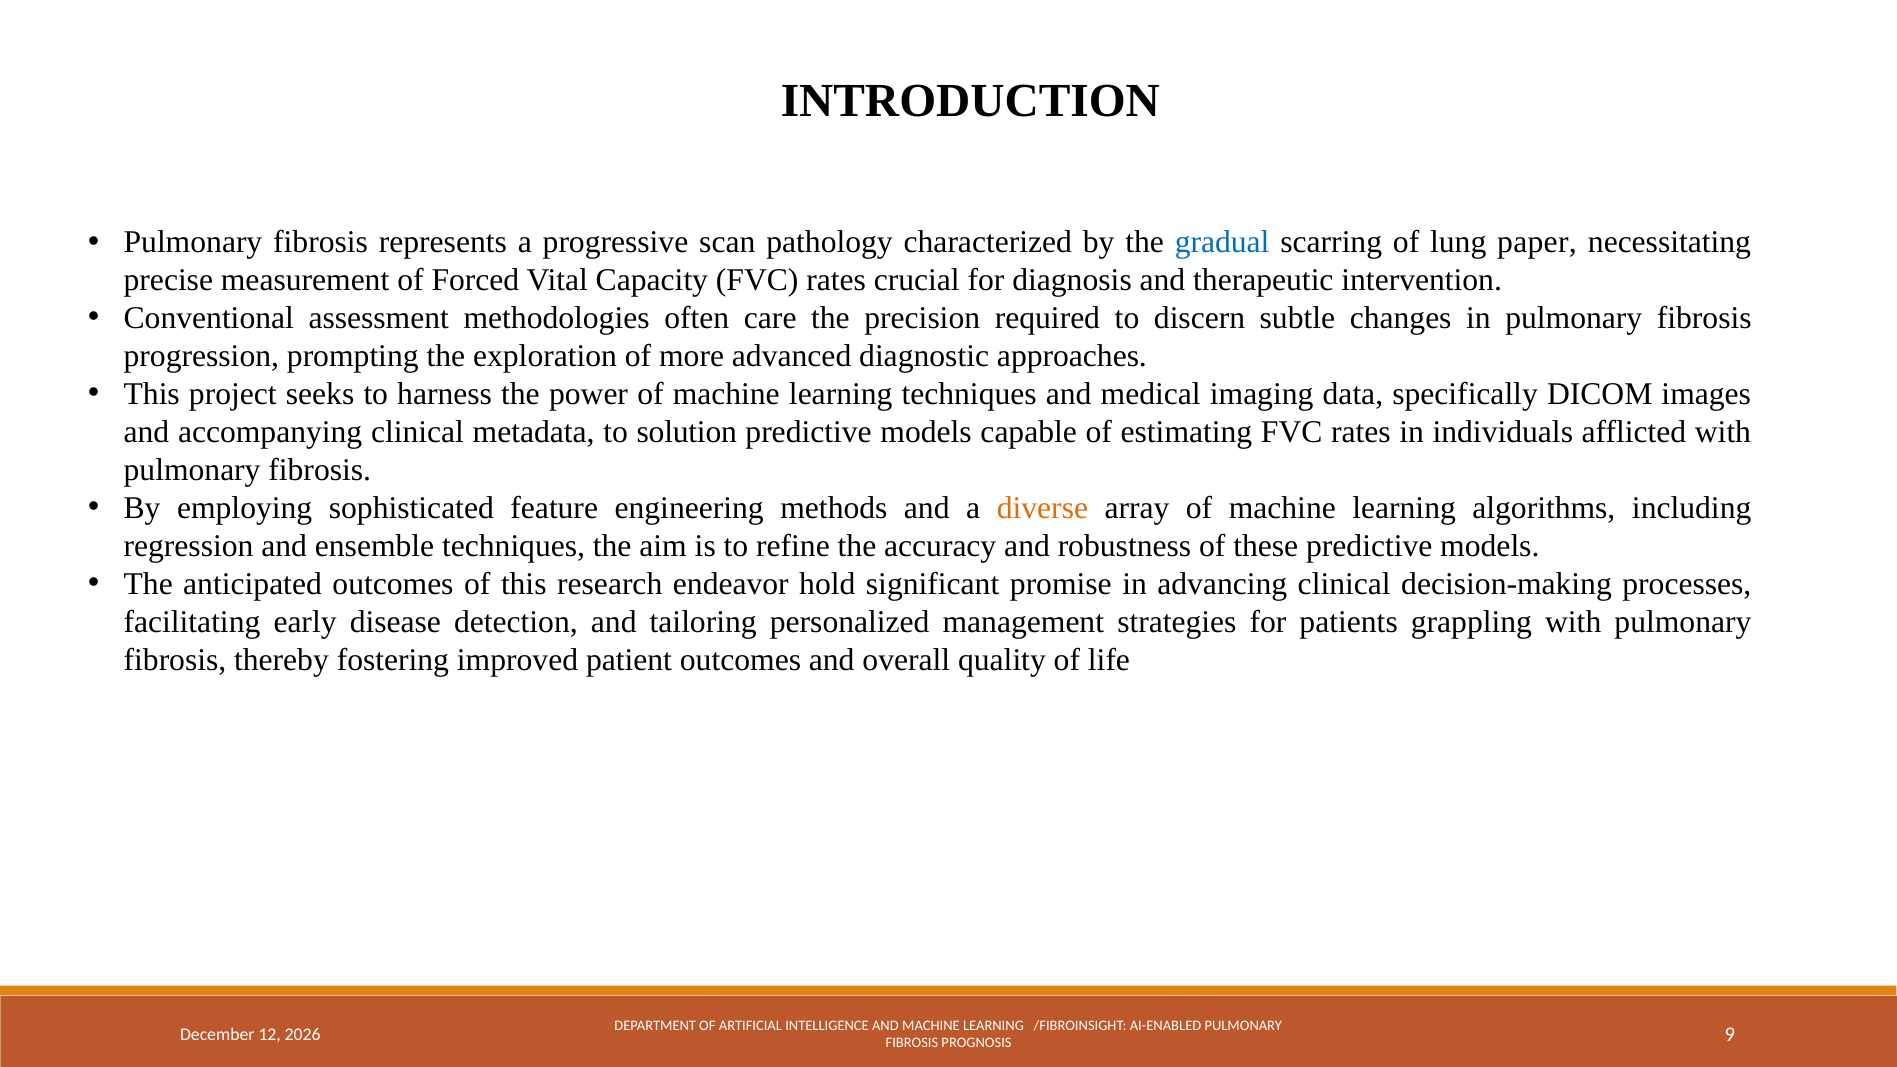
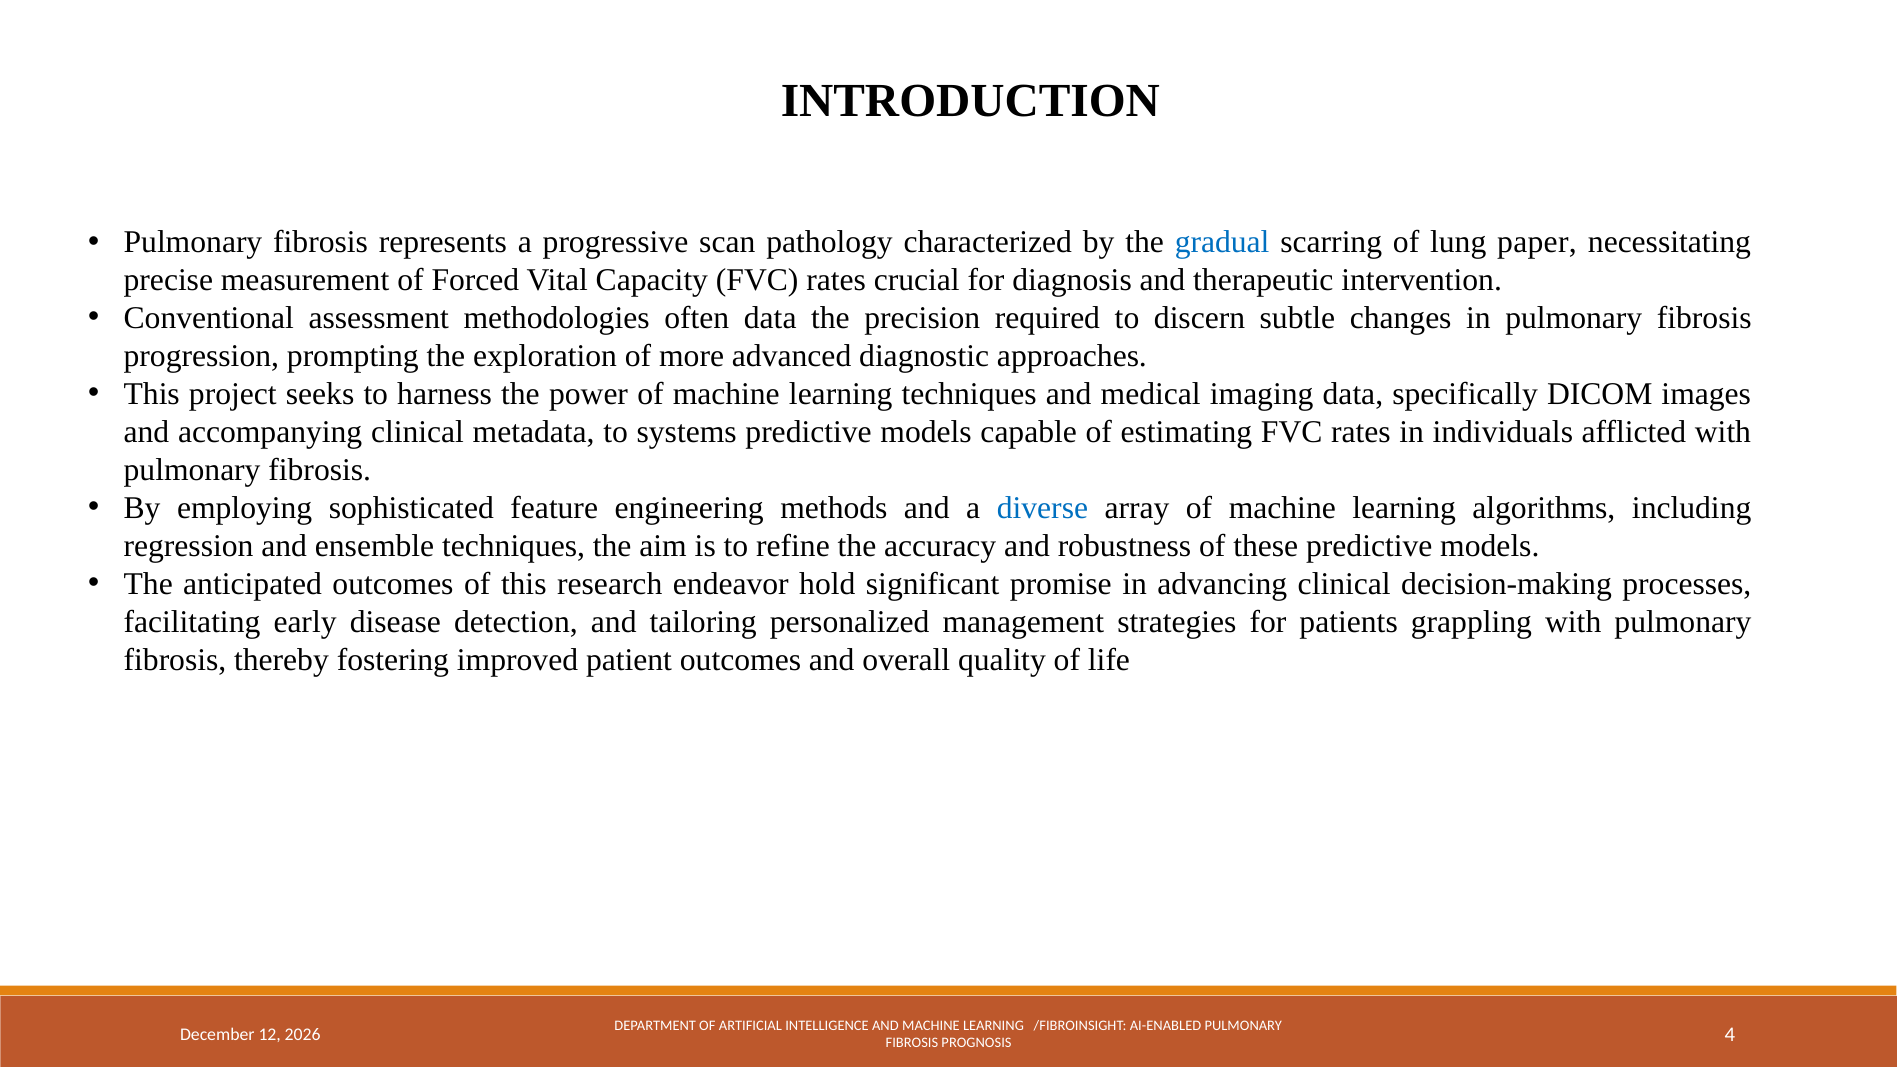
often care: care -> data (770, 318)
solution: solution -> systems (687, 432)
diverse colour: orange -> blue (1042, 508)
9: 9 -> 4 (1730, 1035)
